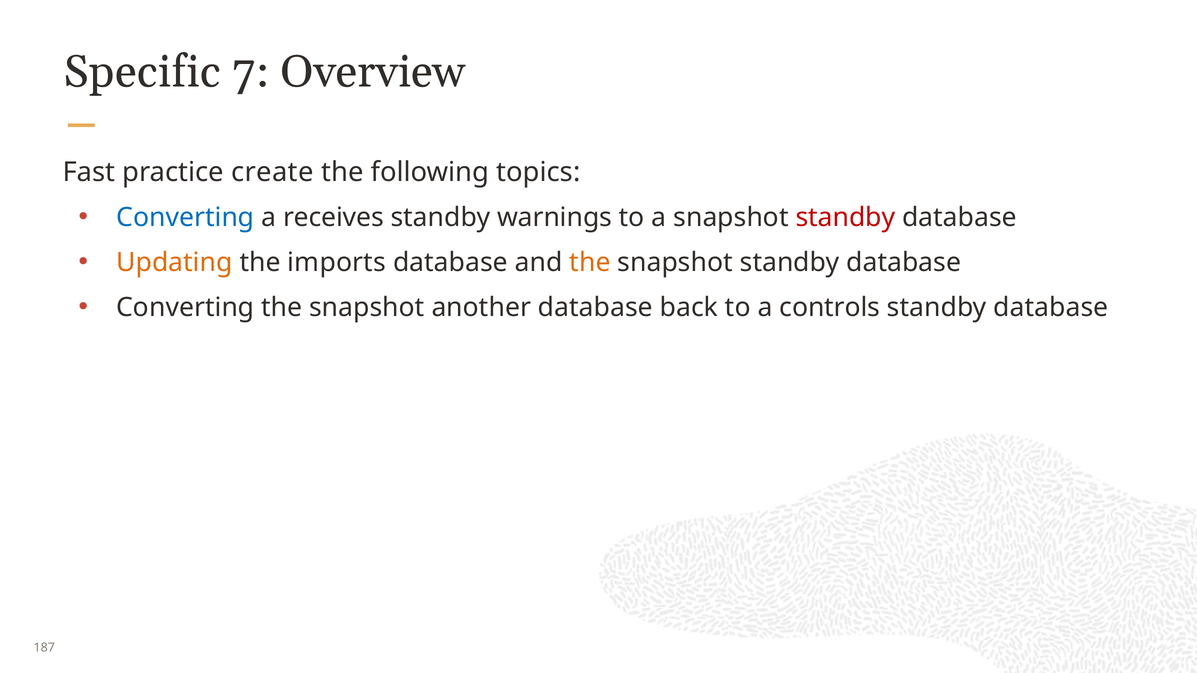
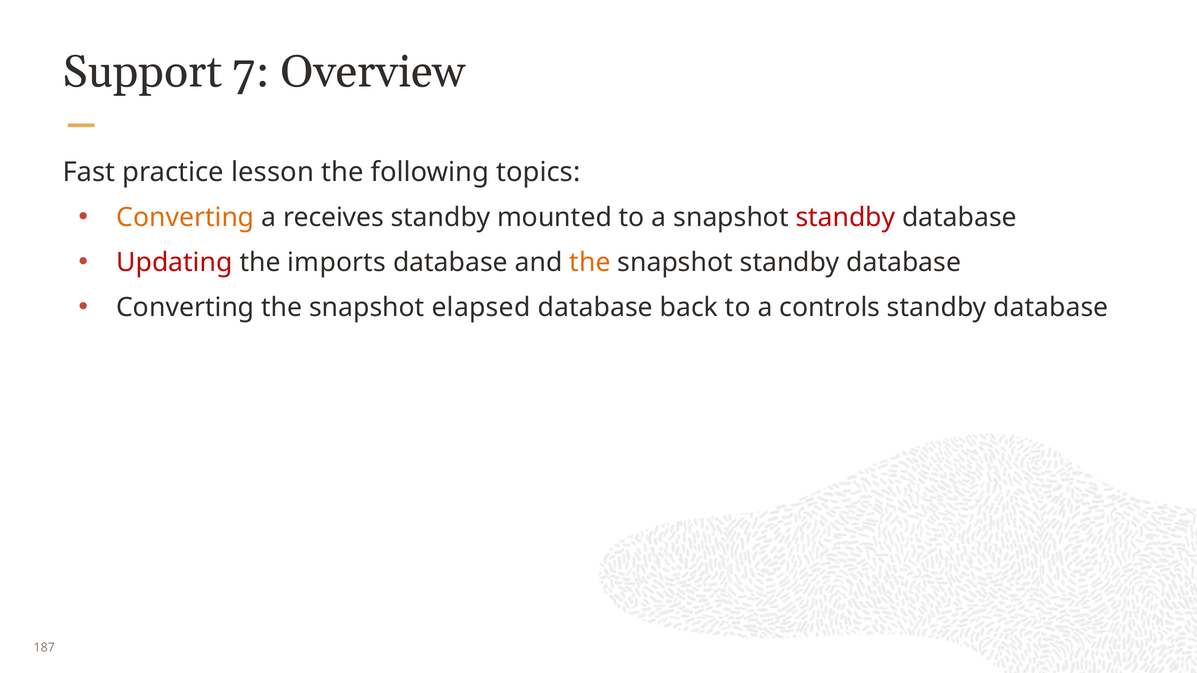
Specific: Specific -> Support (142, 72)
create: create -> lesson (273, 172)
Converting colour: blue -> orange (185, 218)
warnings: warnings -> mounted (554, 218)
Updating colour: orange -> red (174, 263)
another: another -> elapsed (481, 308)
